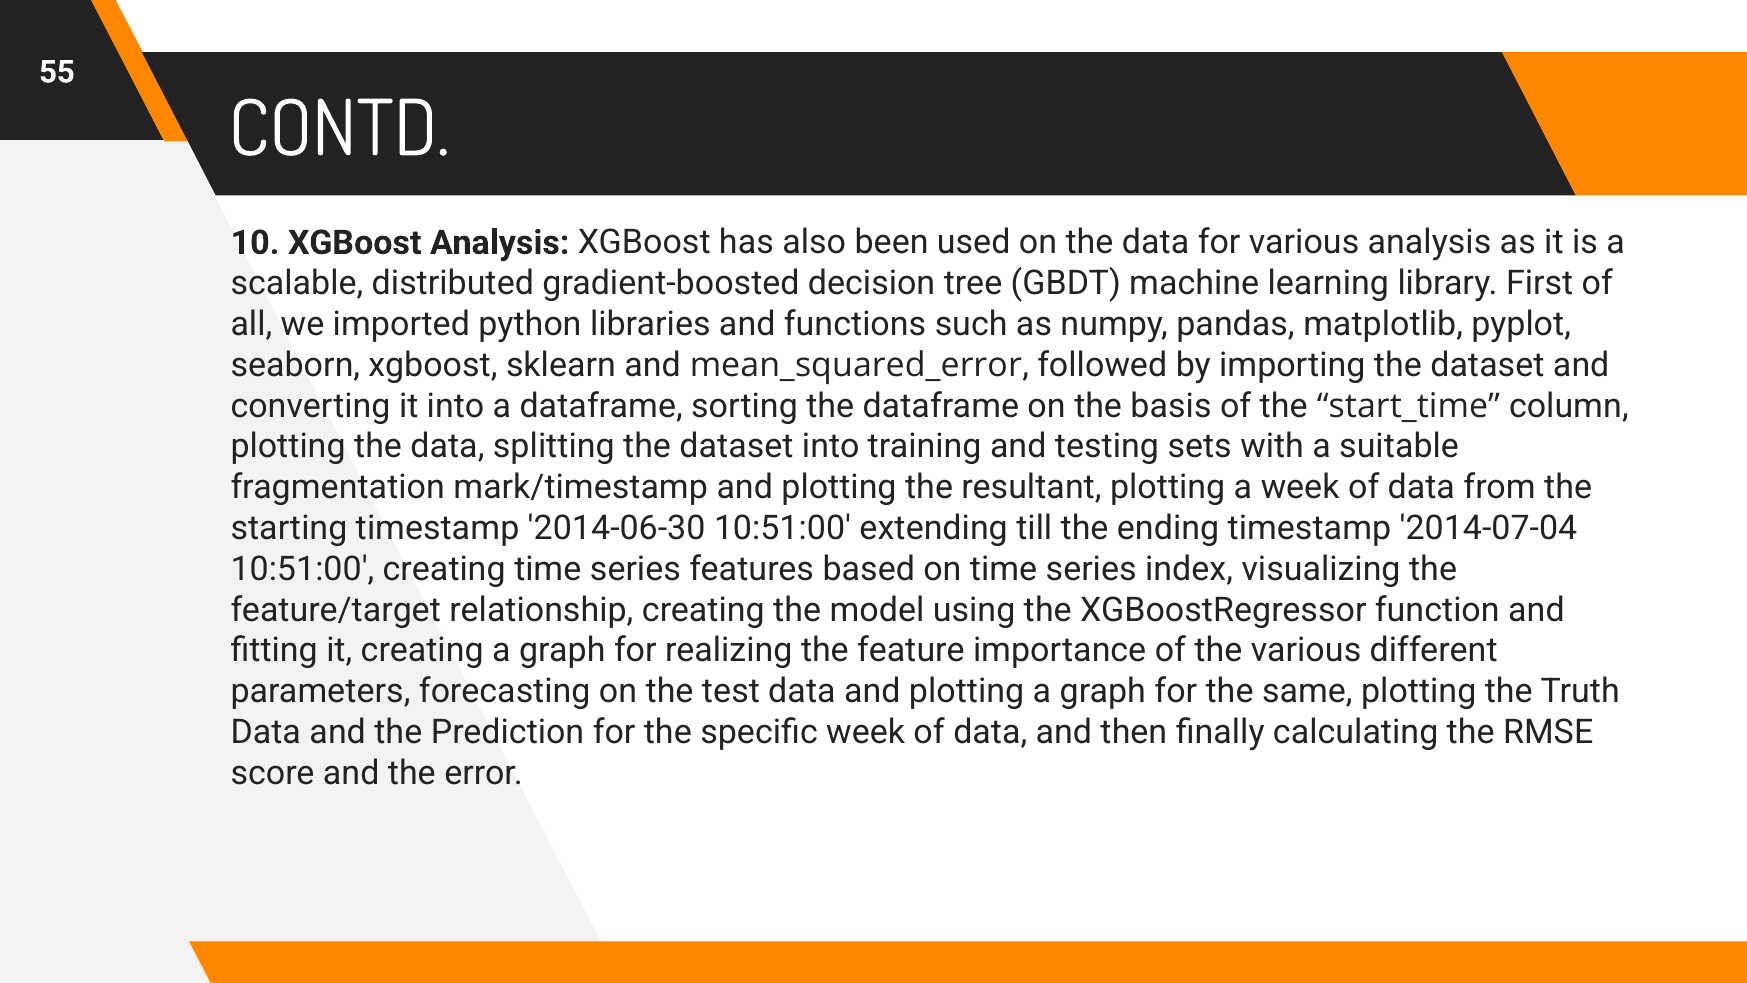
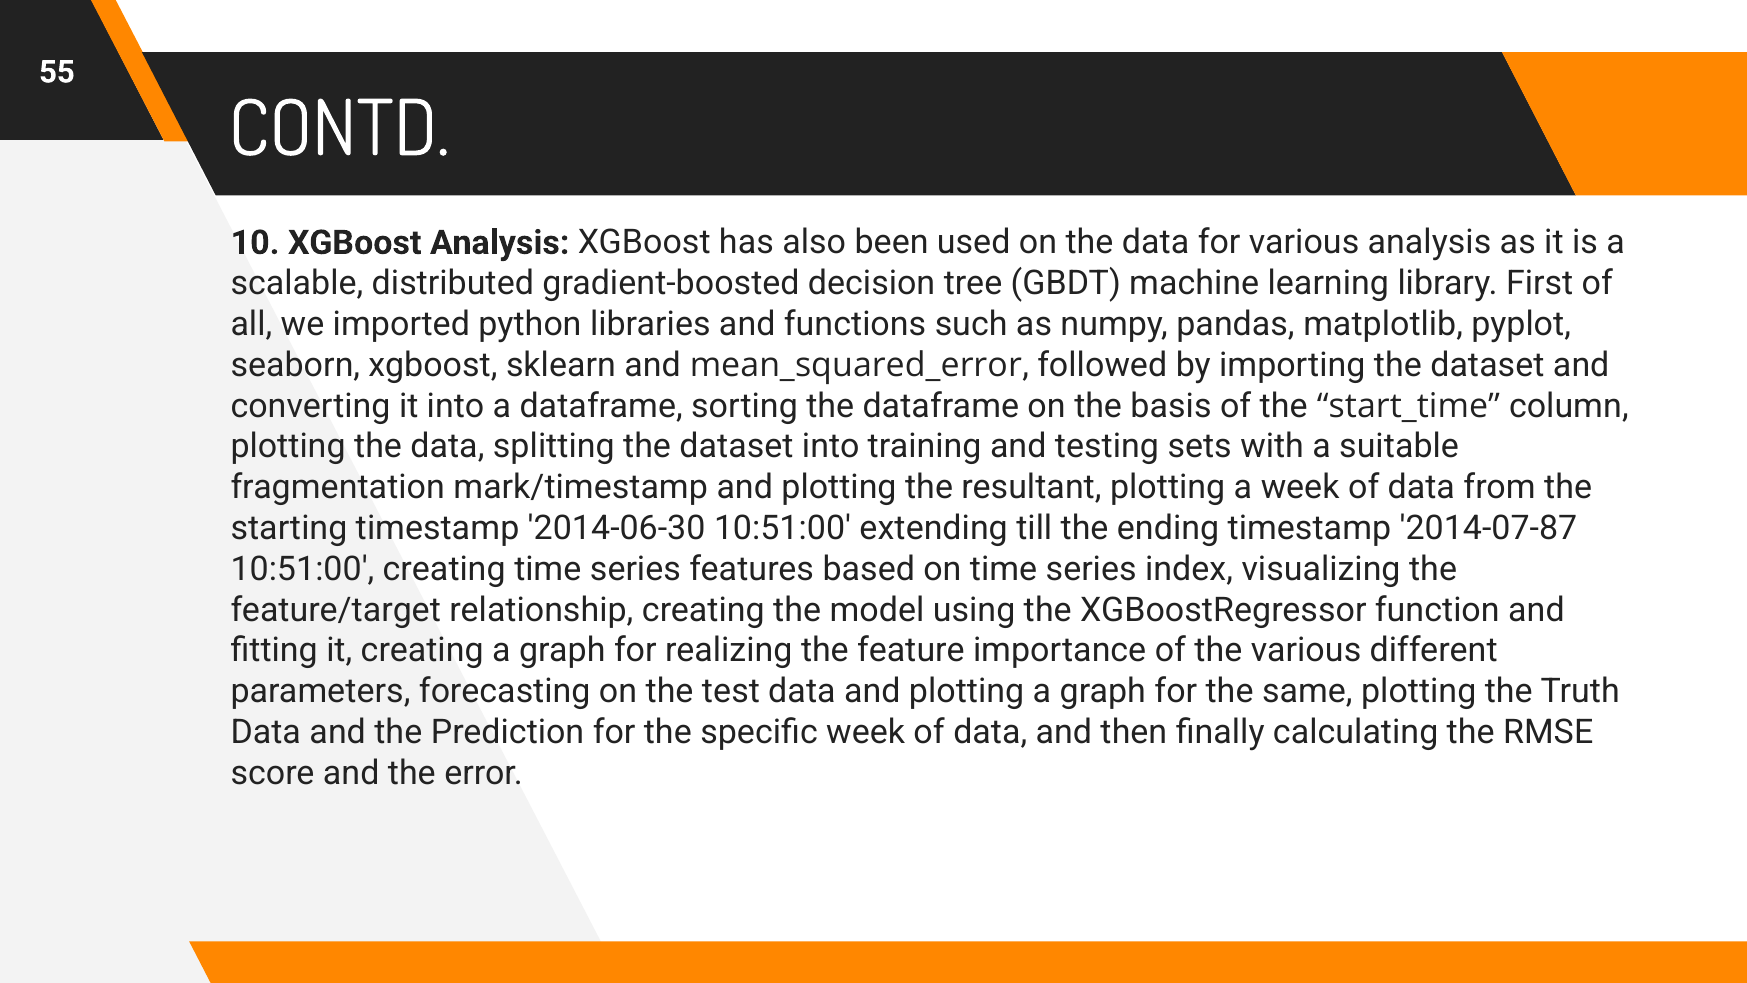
2014-07-04: 2014-07-04 -> 2014-07-87 (1488, 528)
